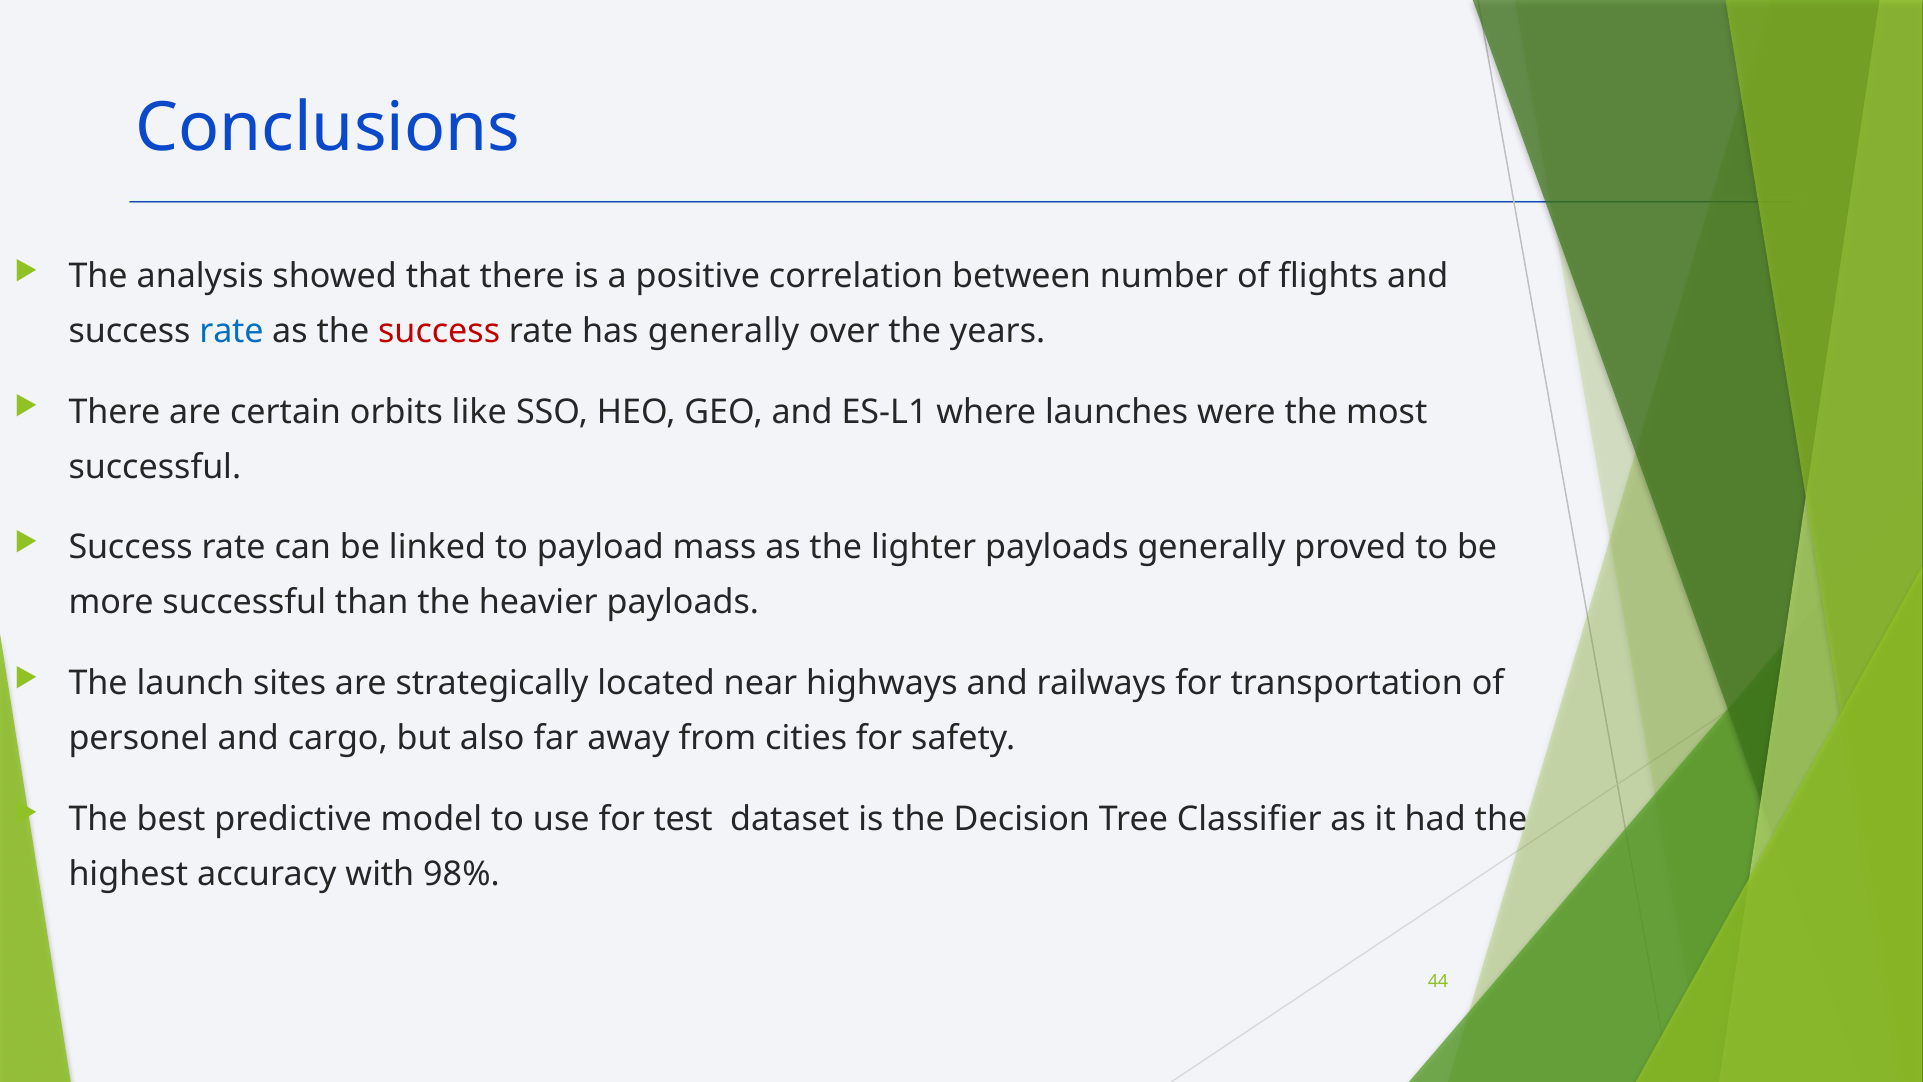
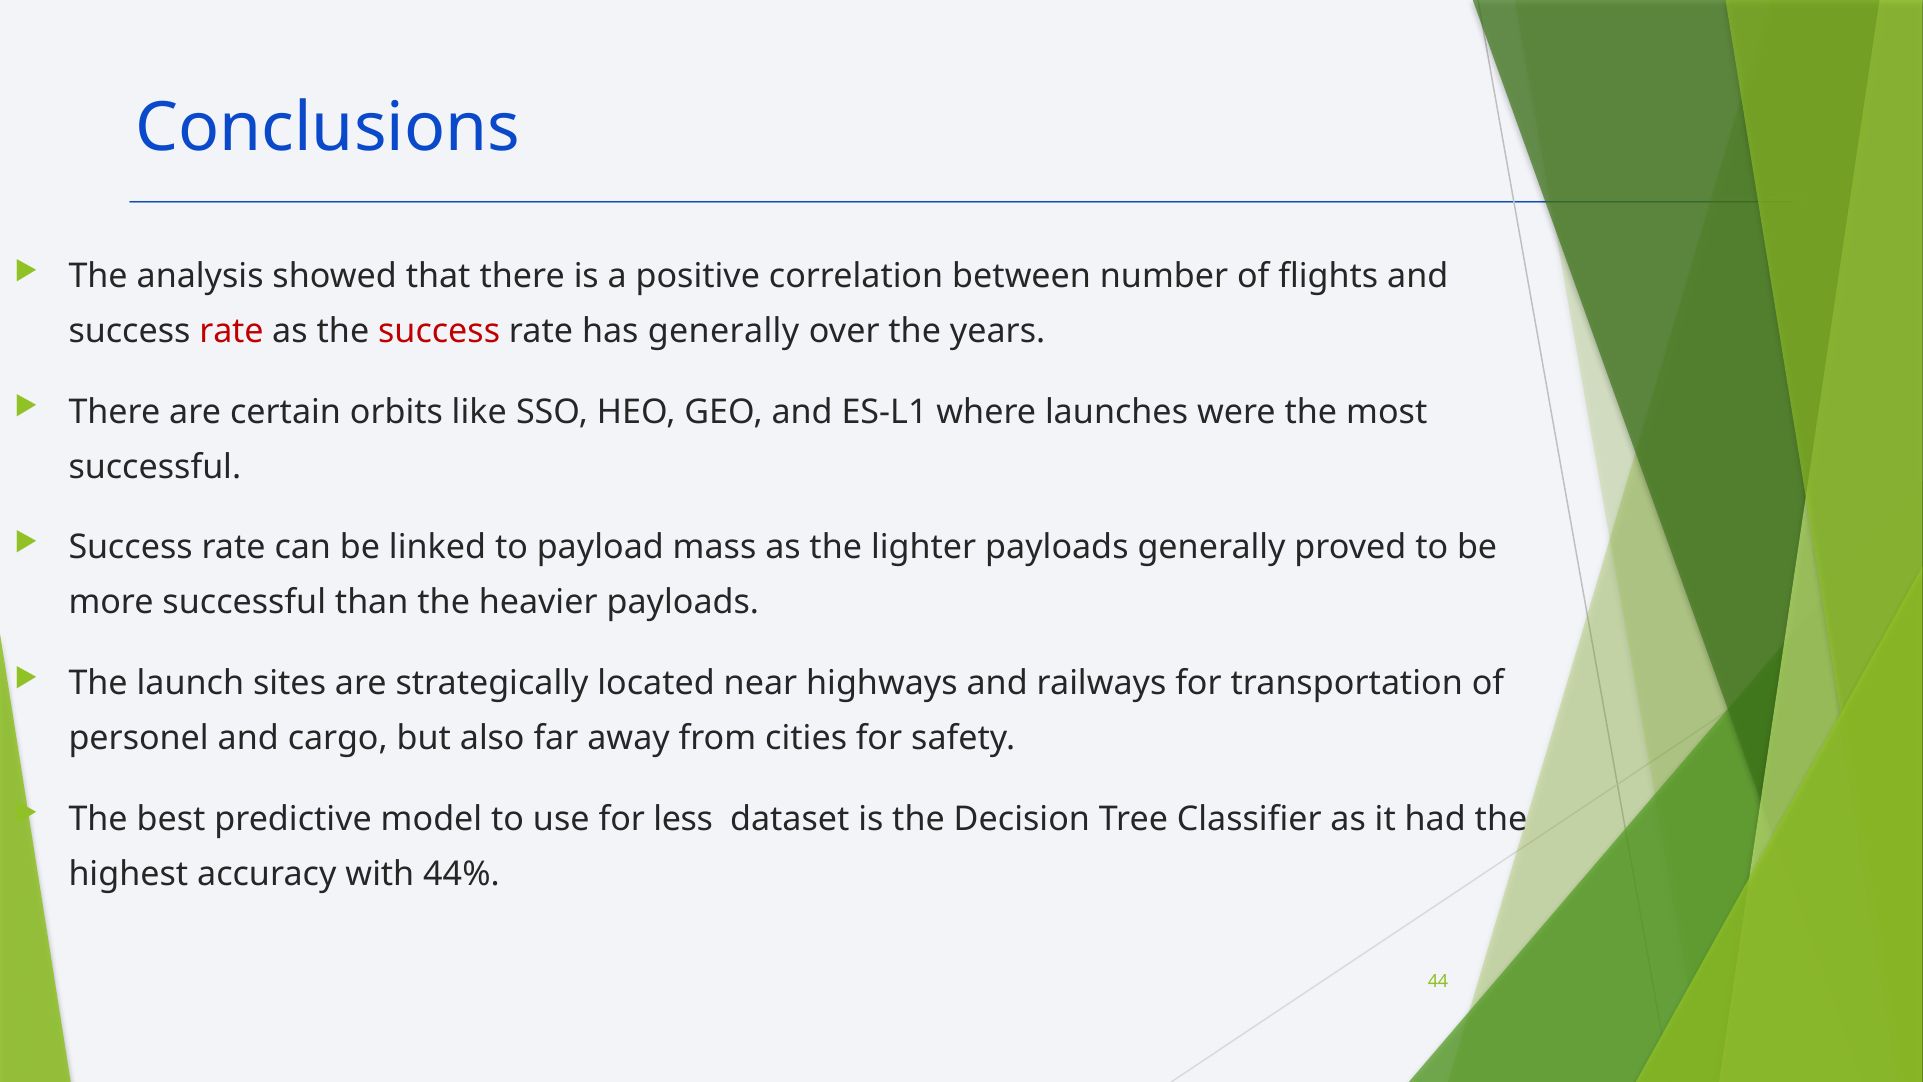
rate colour: blue -> red (231, 331)
test: test -> less (683, 819)
98%: 98% -> 44% (461, 874)
